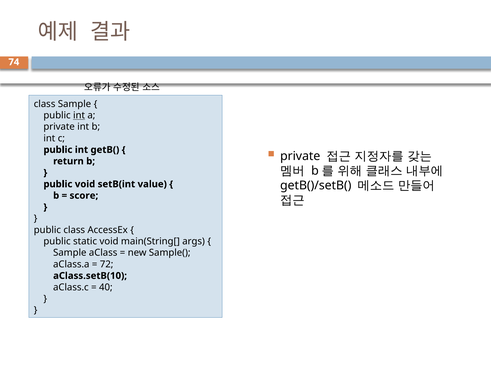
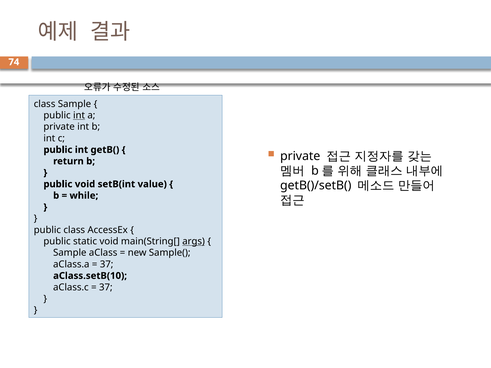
score: score -> while (84, 196)
args underline: none -> present (194, 242)
72: 72 -> 37 (107, 264)
40: 40 -> 37 (106, 287)
